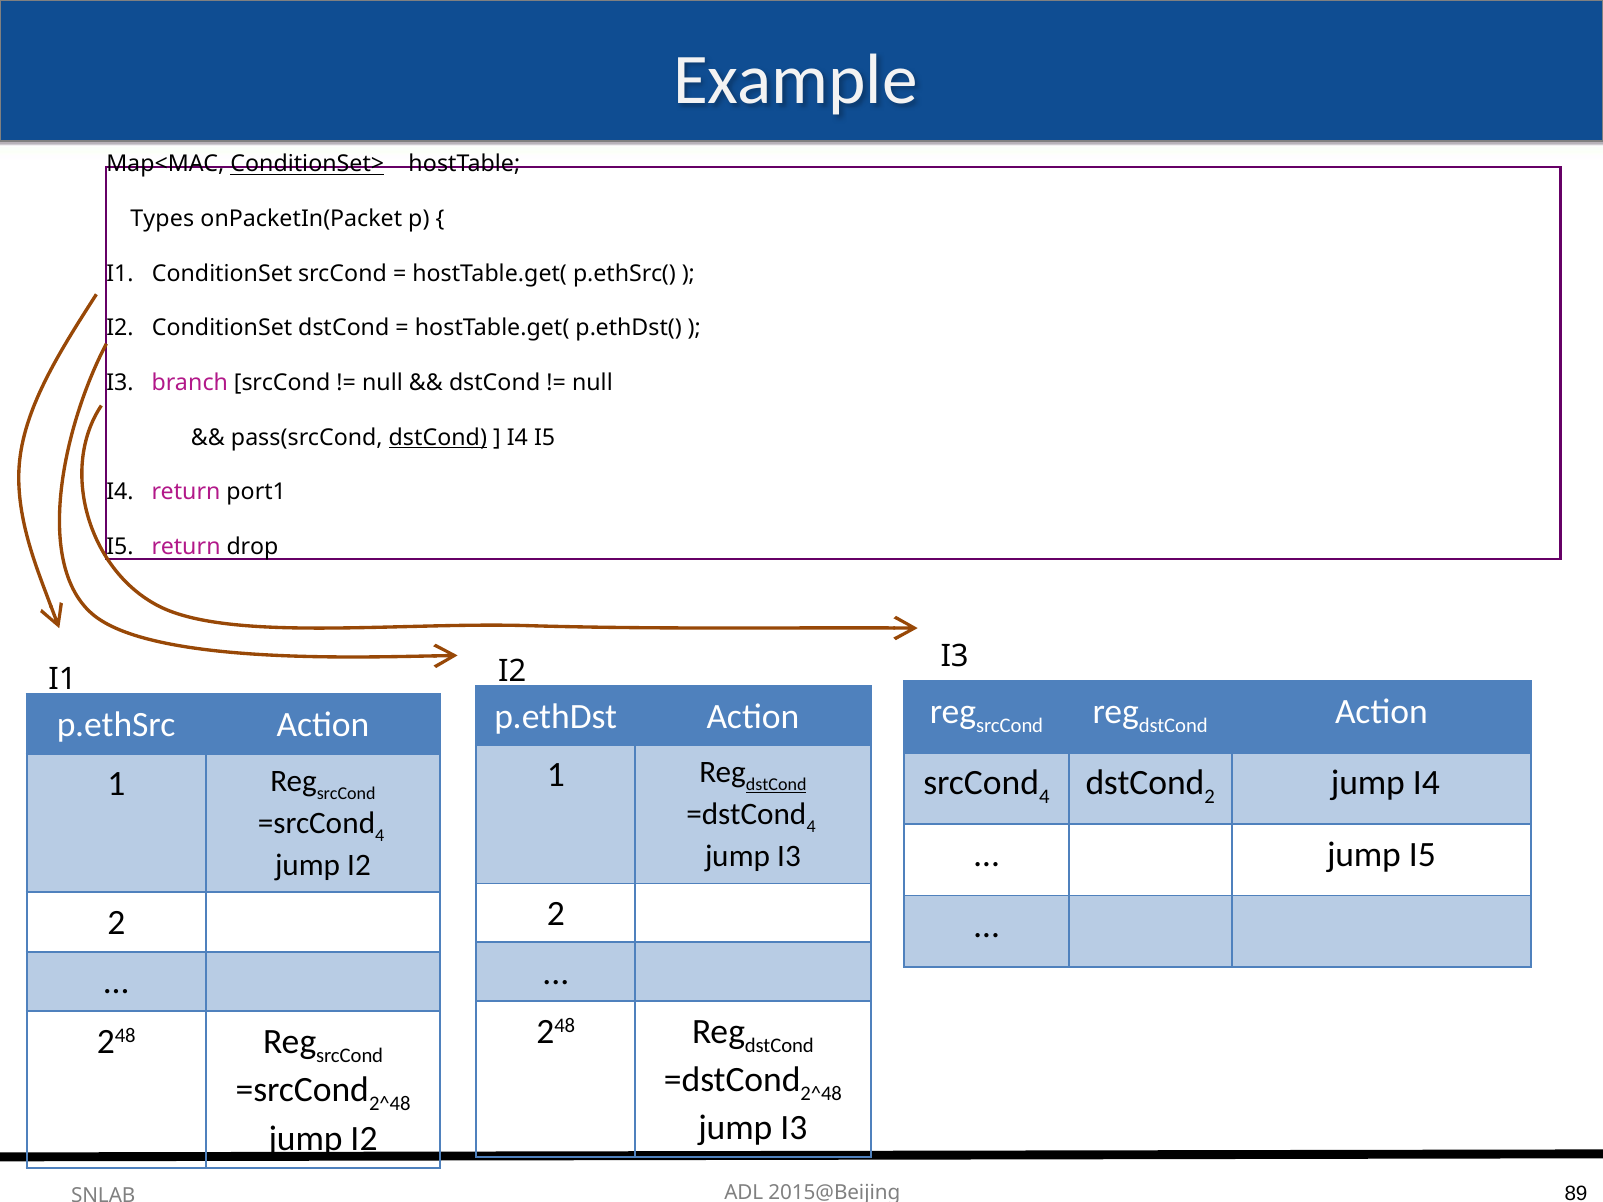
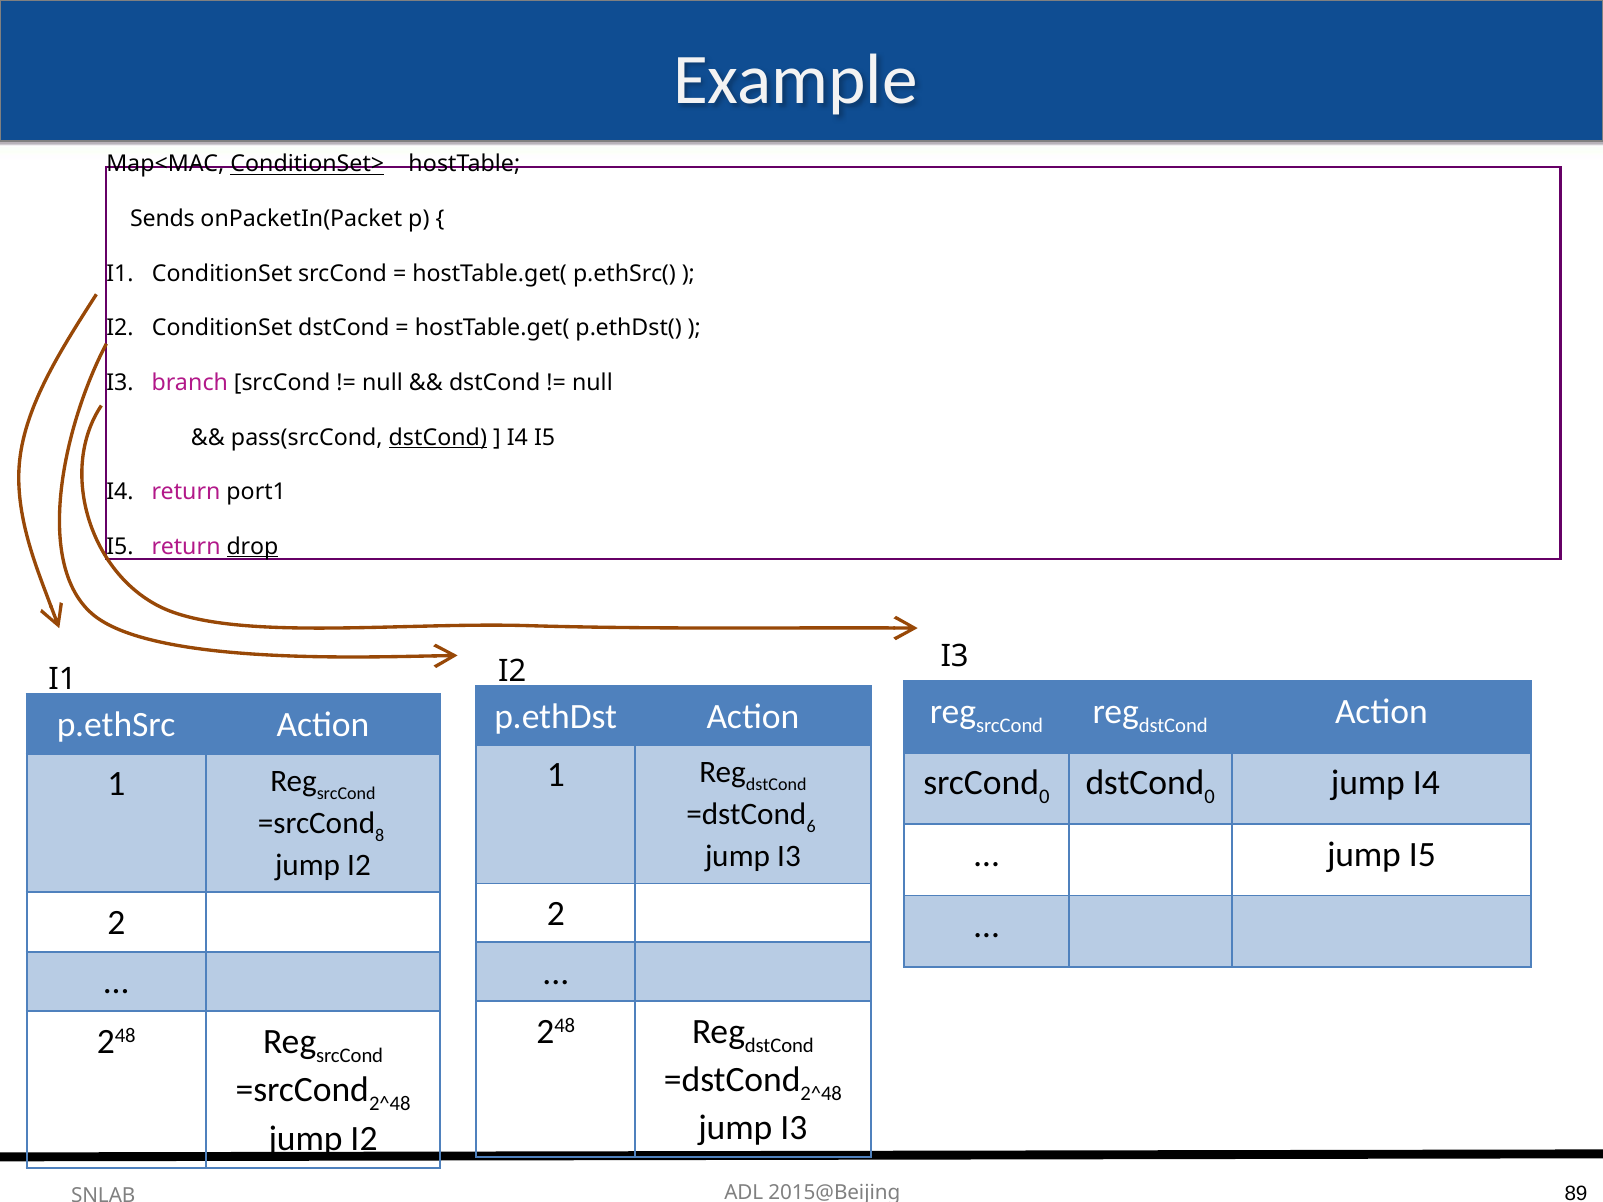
Types: Types -> Sends (163, 219)
drop underline: none -> present (252, 547)
dstCond underline: present -> none (776, 785)
srcCond 4: 4 -> 0 (1044, 797)
dstCond 2: 2 -> 0 (1210, 797)
4: 4 -> 6 (811, 827)
4: 4 -> 8 (380, 836)
